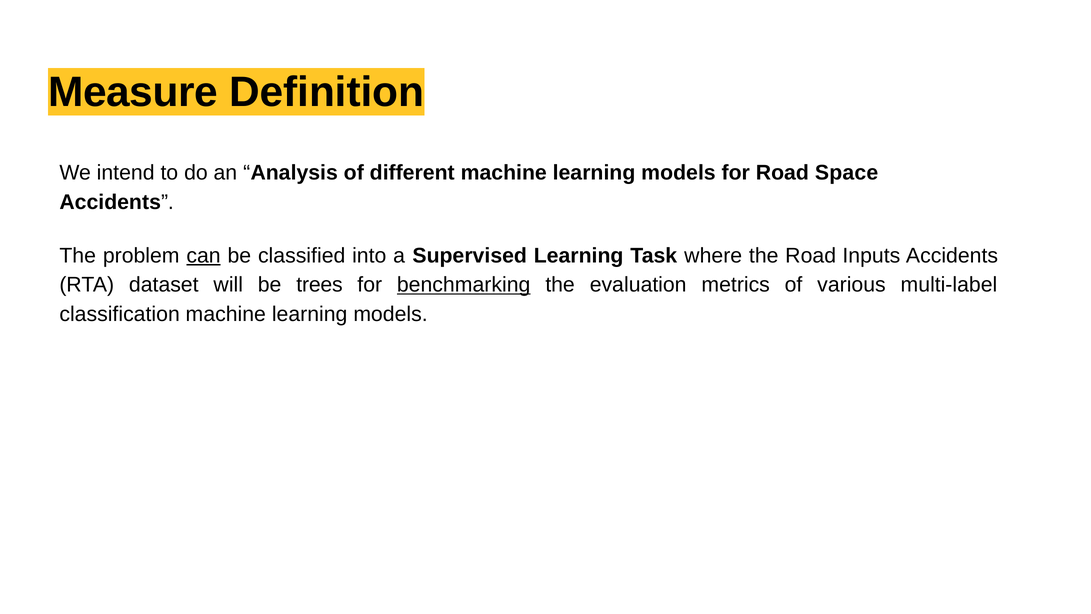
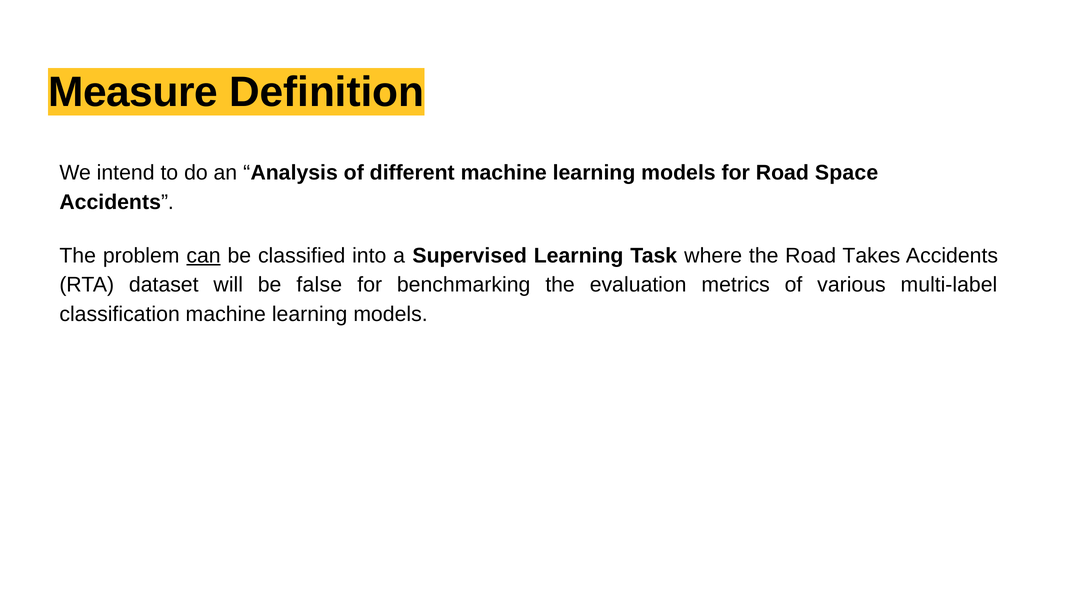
Inputs: Inputs -> Takes (871, 255)
trees: trees -> false (319, 285)
benchmarking underline: present -> none (464, 285)
